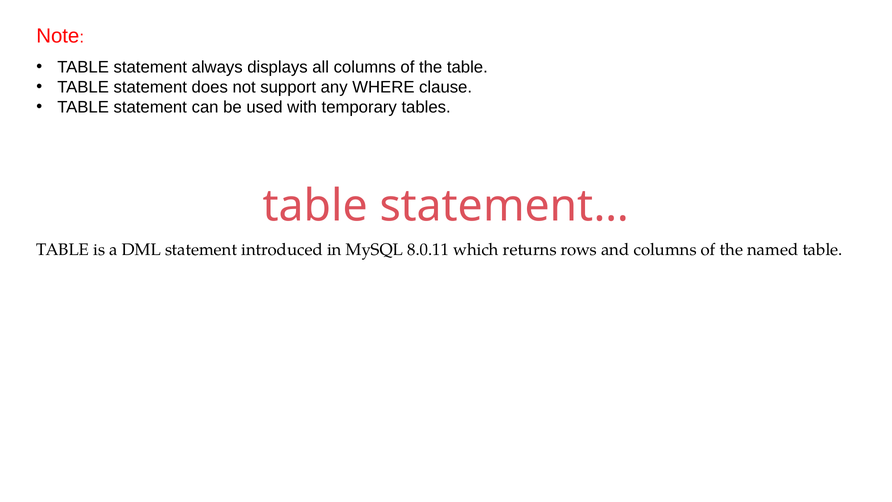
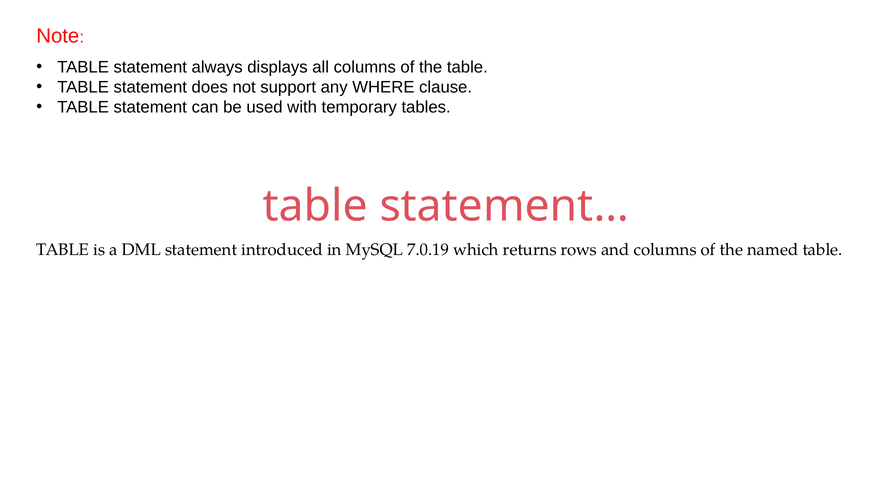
8.0.11: 8.0.11 -> 7.0.19 (428, 250)
